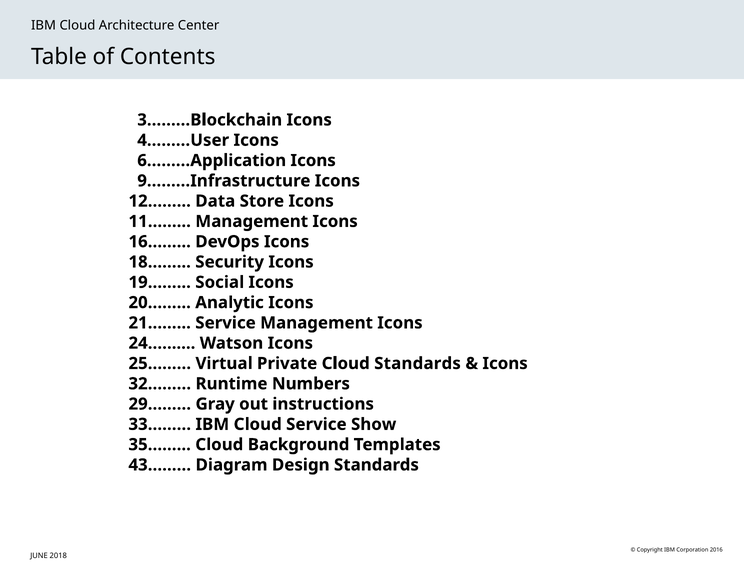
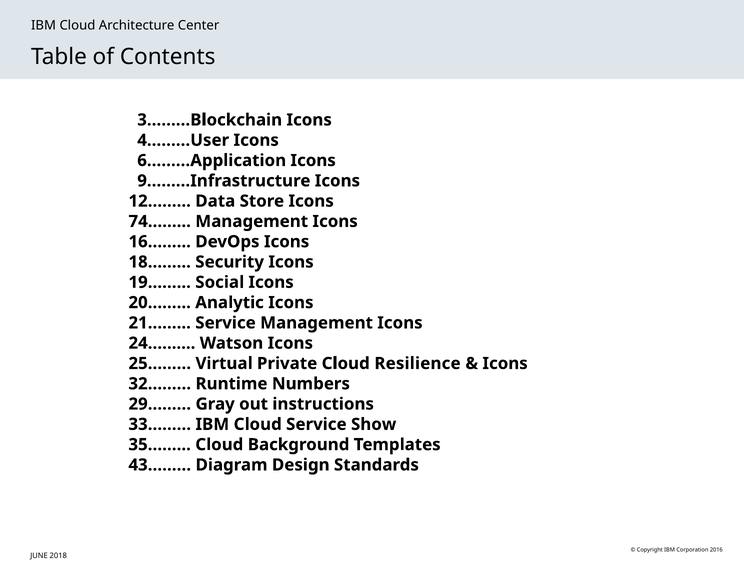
11……: 11…… -> 74…… (160, 221)
Cloud Standards: Standards -> Resilience (417, 363)
